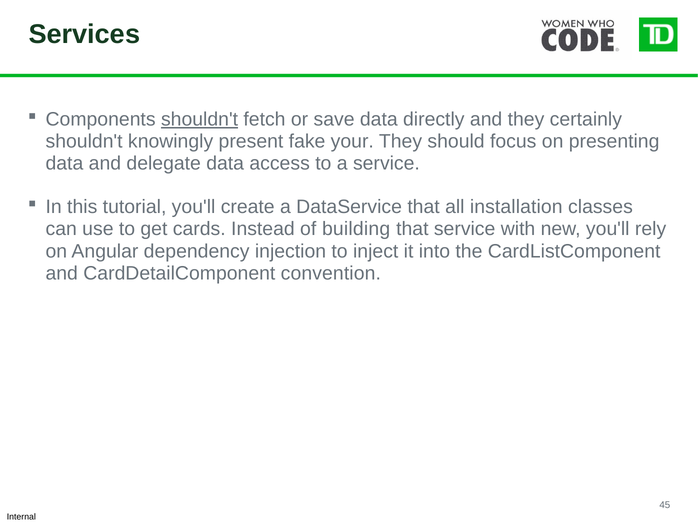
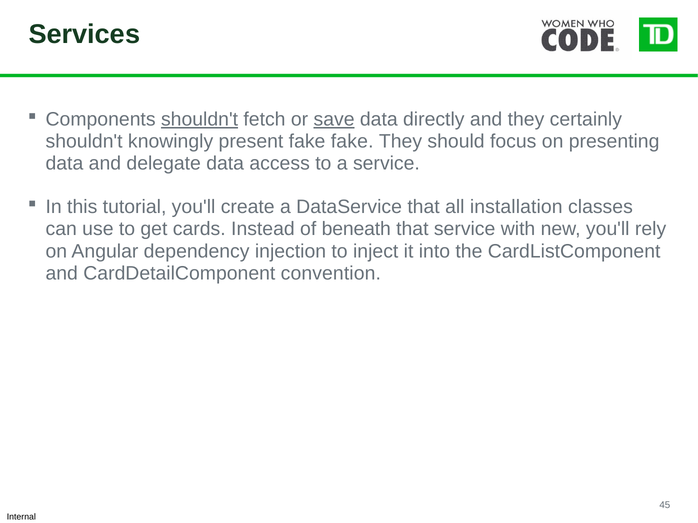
save underline: none -> present (334, 119)
fake your: your -> fake (352, 142)
building: building -> beneath (356, 229)
